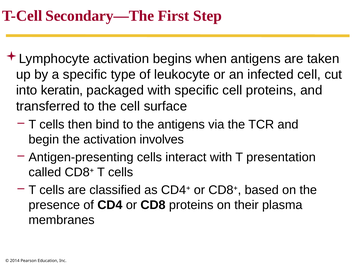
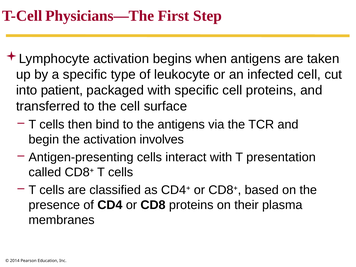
Secondary—The: Secondary—The -> Physicians—The (100, 16)
keratin: keratin -> patient (62, 90)
